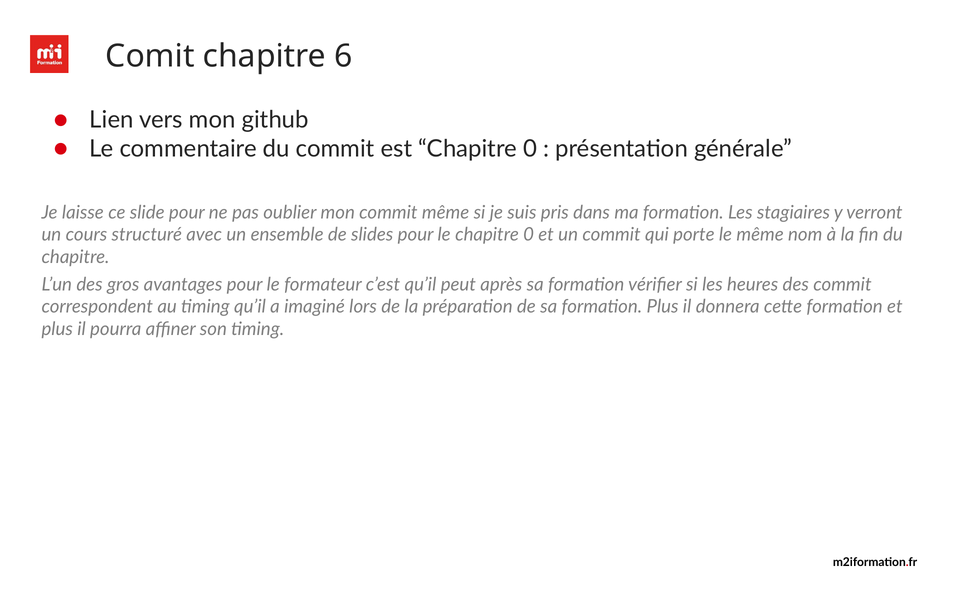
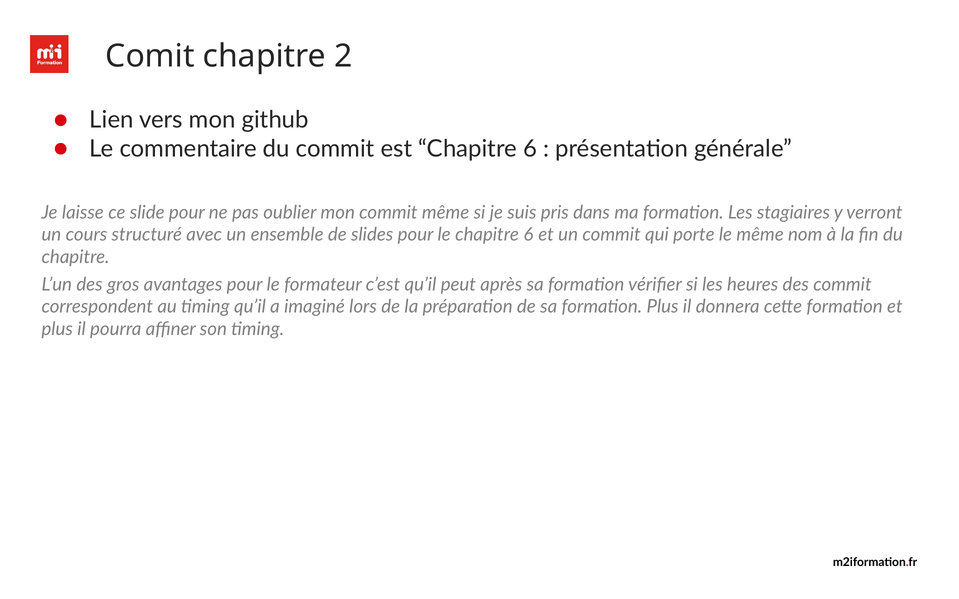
6: 6 -> 2 (343, 56)
est Chapitre 0: 0 -> 6 (530, 149)
le chapitre 0: 0 -> 6 (528, 235)
